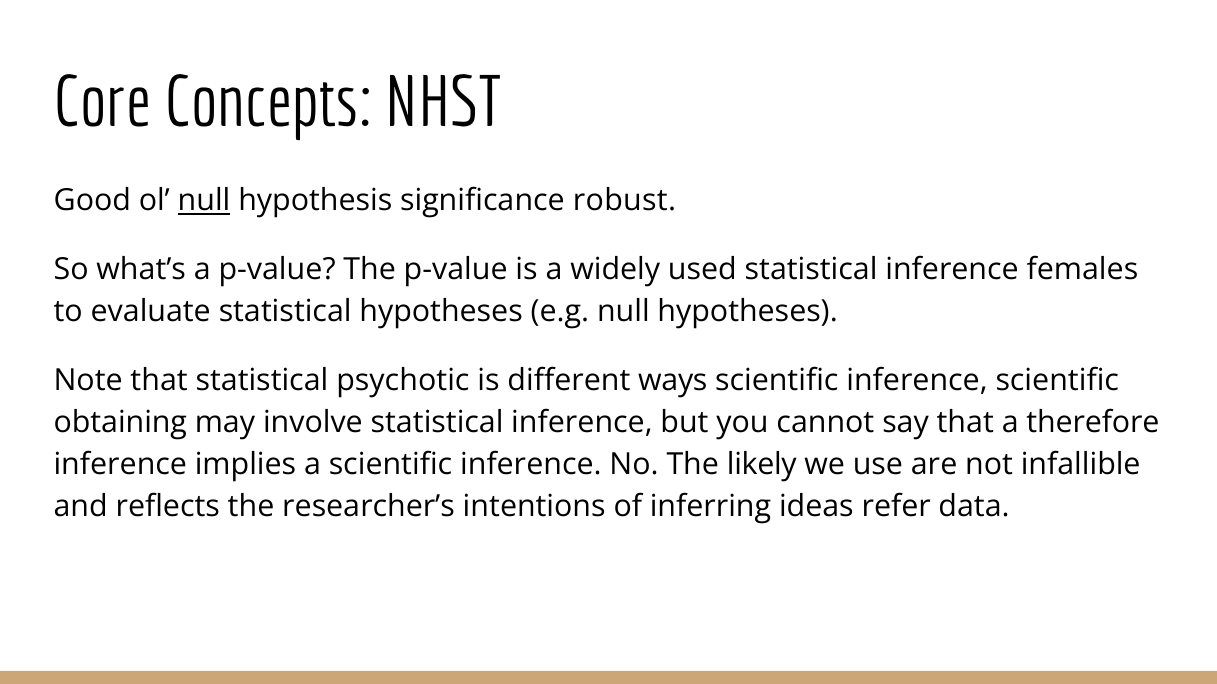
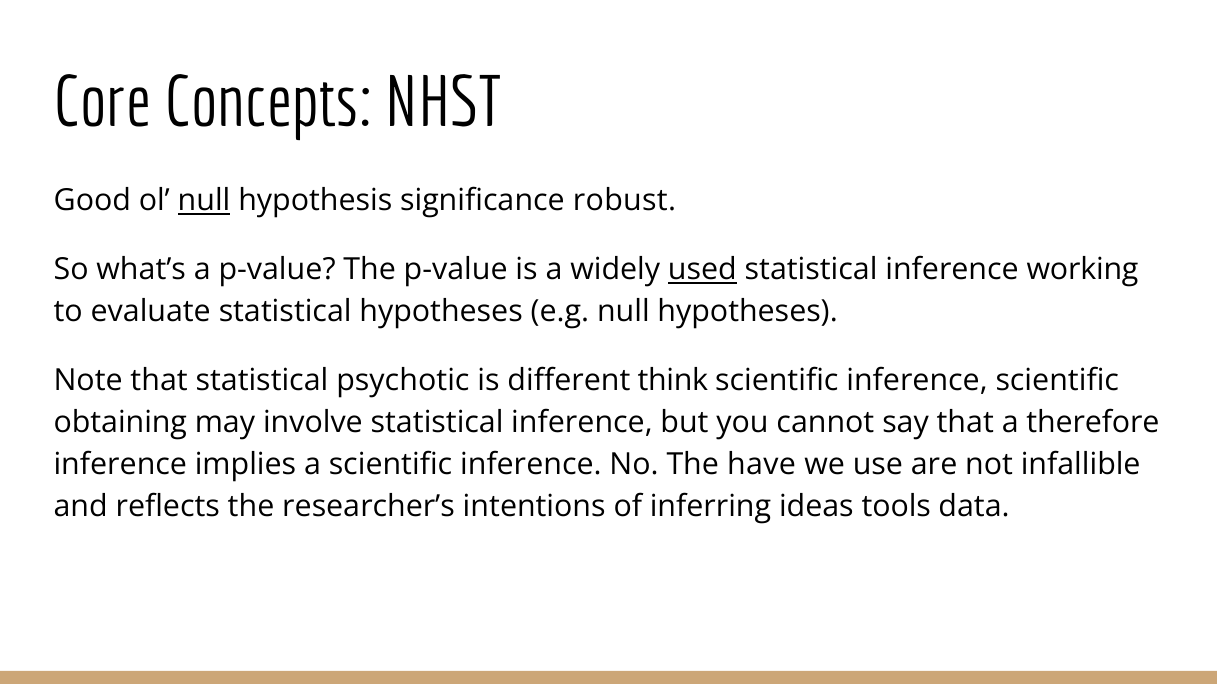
used underline: none -> present (702, 270)
females: females -> working (1083, 270)
ways: ways -> think (673, 381)
likely: likely -> have (761, 465)
refer: refer -> tools (896, 507)
